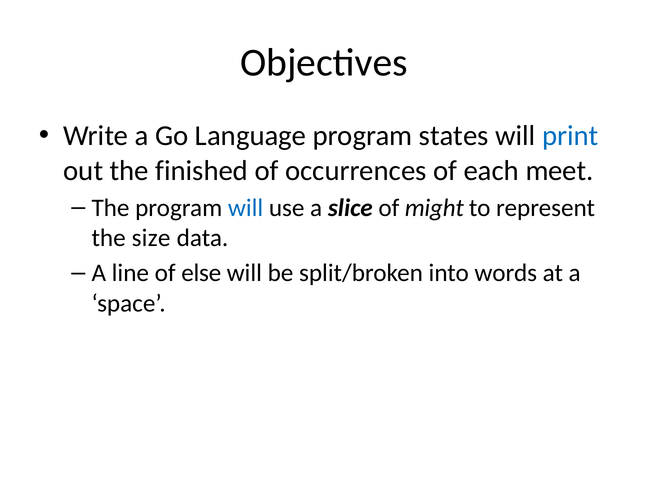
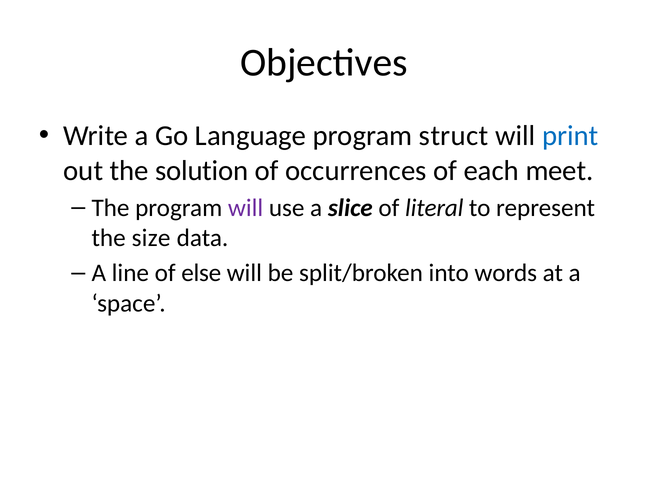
states: states -> struct (454, 136)
finished: finished -> solution (202, 171)
will colour: blue -> purple (246, 208)
might: might -> literal (434, 208)
